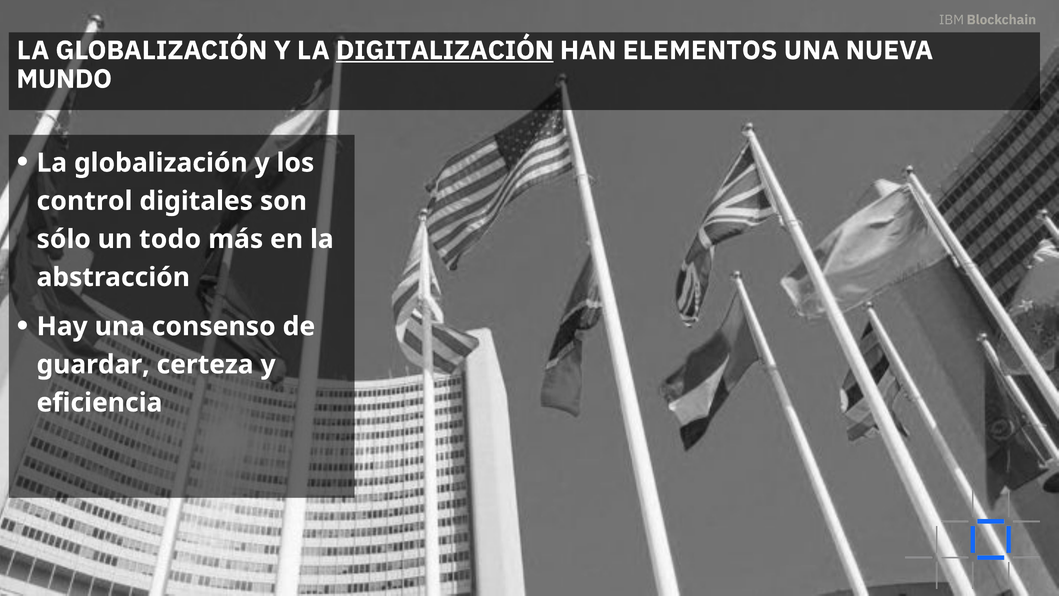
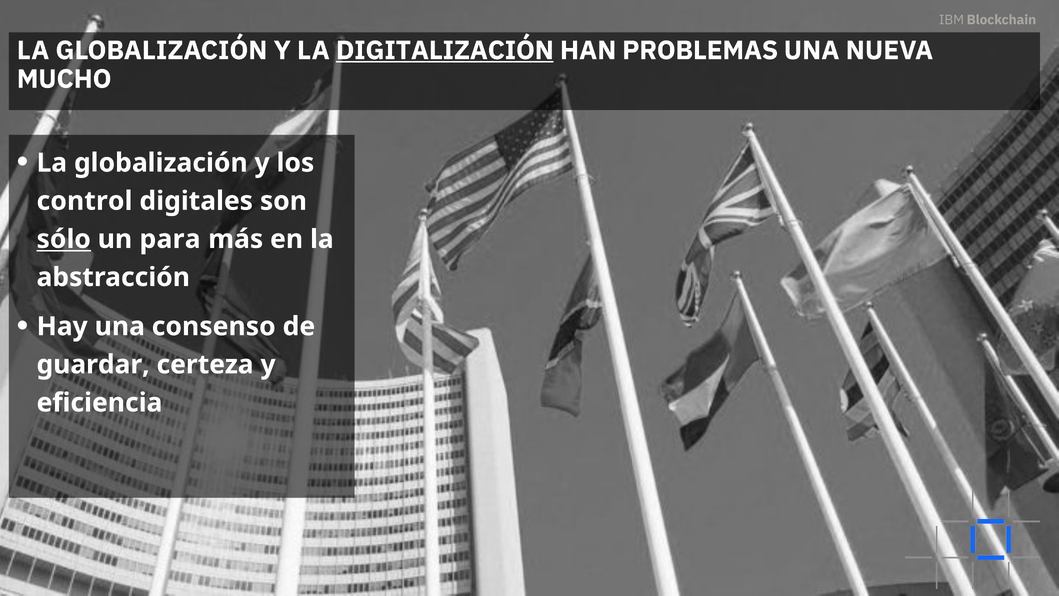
ELEMENTOS: ELEMENTOS -> PROBLEMAS (700, 50)
MUNDO: MUNDO -> MUCHO (64, 79)
sólo underline: none -> present (64, 239)
todo: todo -> para (170, 239)
